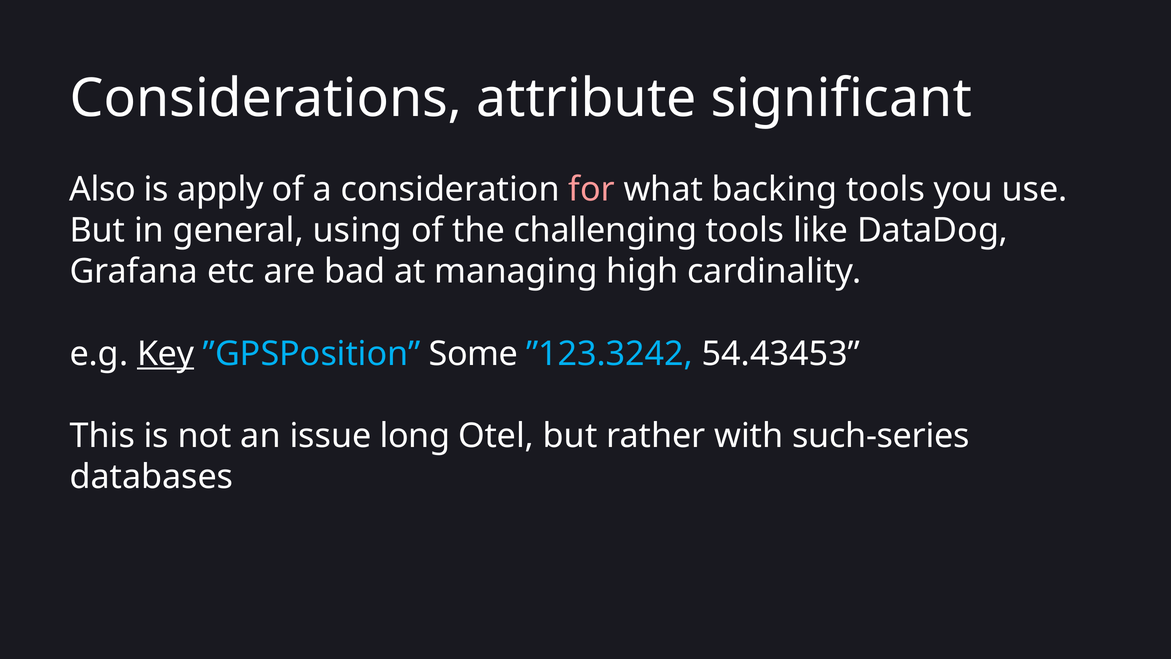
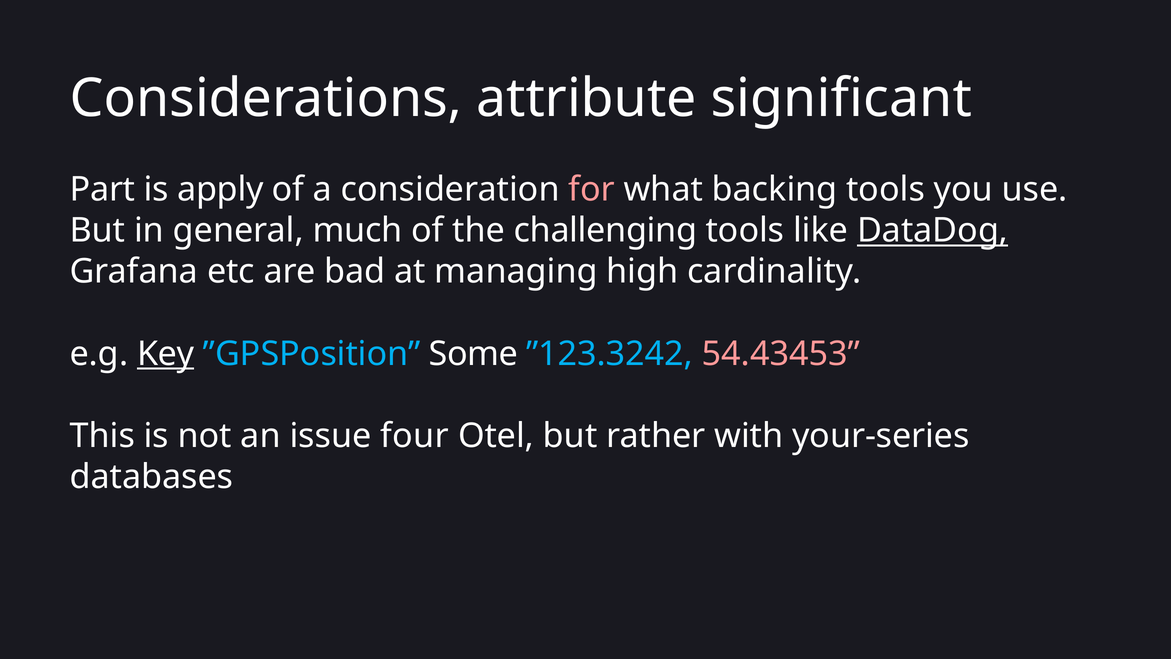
Also: Also -> Part (102, 190)
using: using -> much (358, 231)
DataDog underline: none -> present (933, 231)
54.43453 colour: white -> pink (781, 354)
long: long -> four (415, 436)
such-series: such-series -> your-series (881, 436)
